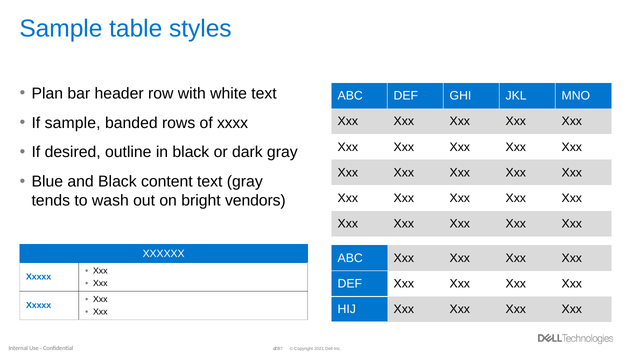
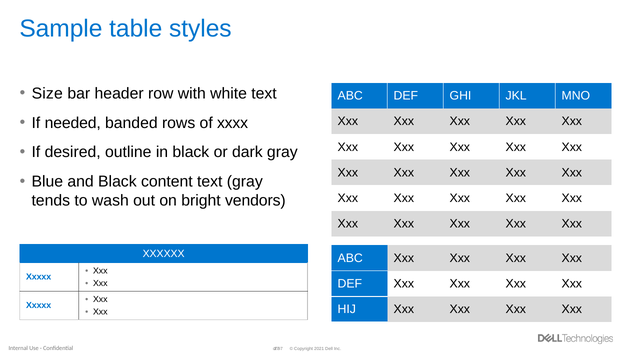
Plan: Plan -> Size (47, 93)
If sample: sample -> needed (73, 123)
